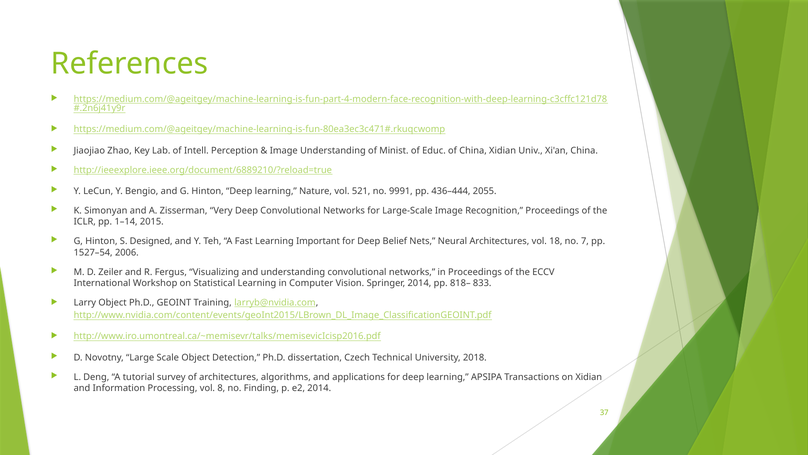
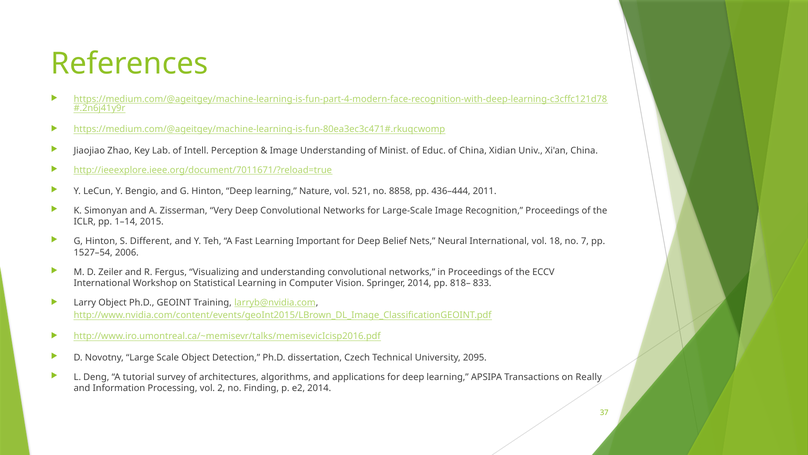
http://ieeexplore.ieee.org/document/6889210/?reload=true: http://ieeexplore.ieee.org/document/6889210/?reload=true -> http://ieeexplore.ieee.org/document/7011671/?reload=true (203, 170)
9991: 9991 -> 8858 (401, 191)
2055: 2055 -> 2011 (485, 191)
Designed: Designed -> Different (151, 241)
Neural Architectures: Architectures -> International (499, 241)
2018: 2018 -> 2095 (475, 357)
on Xidian: Xidian -> Really (589, 377)
8: 8 -> 2 (221, 388)
